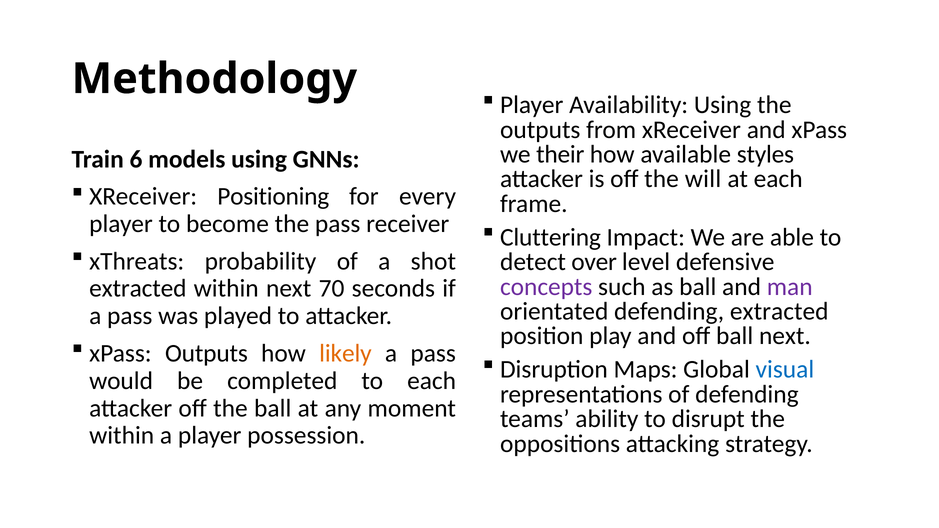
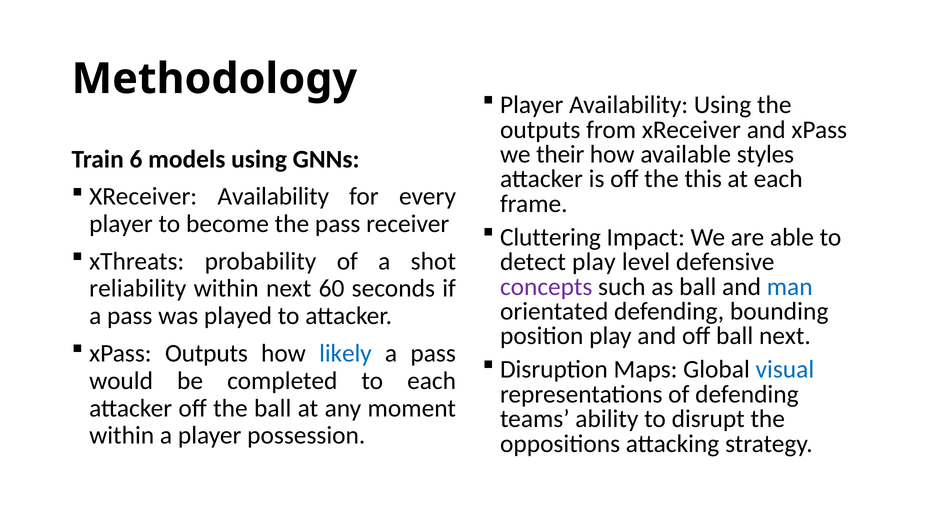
will: will -> this (703, 179)
XReceiver Positioning: Positioning -> Availability (273, 197)
detect over: over -> play (594, 262)
man colour: purple -> blue (790, 287)
extracted: extracted -> reliability (138, 289)
70: 70 -> 60 (332, 289)
defending extracted: extracted -> bounding (779, 311)
likely colour: orange -> blue (345, 353)
